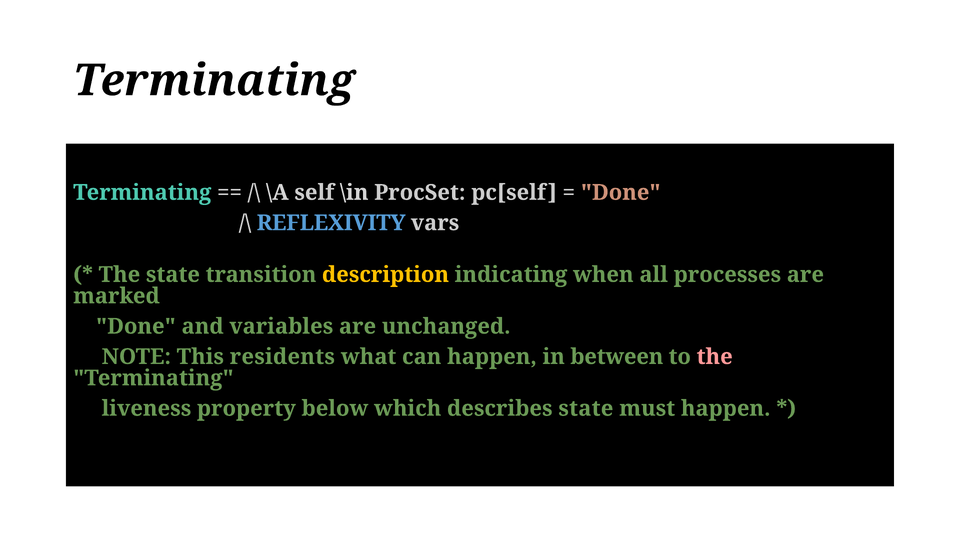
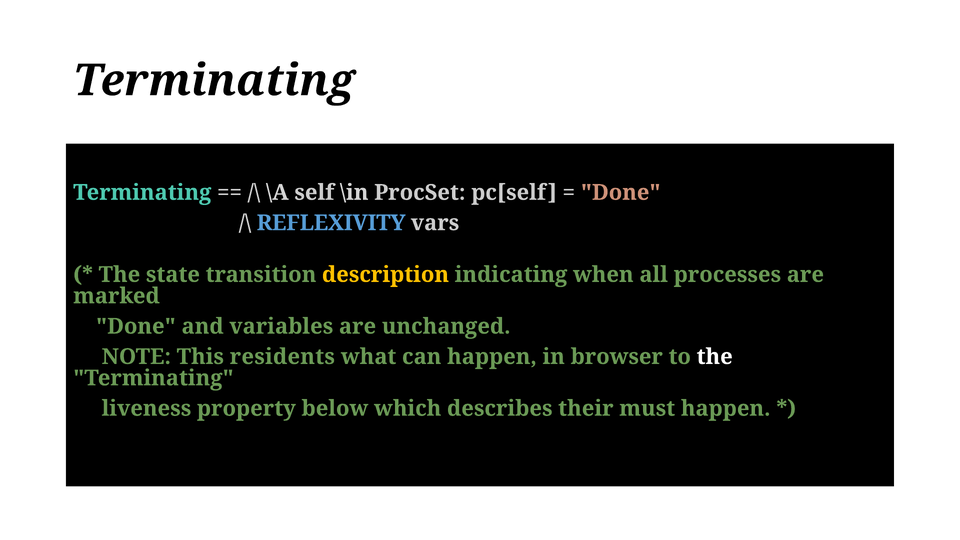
between: between -> browser (617, 357)
the colour: pink -> white (715, 357)
describes state: state -> their (586, 408)
